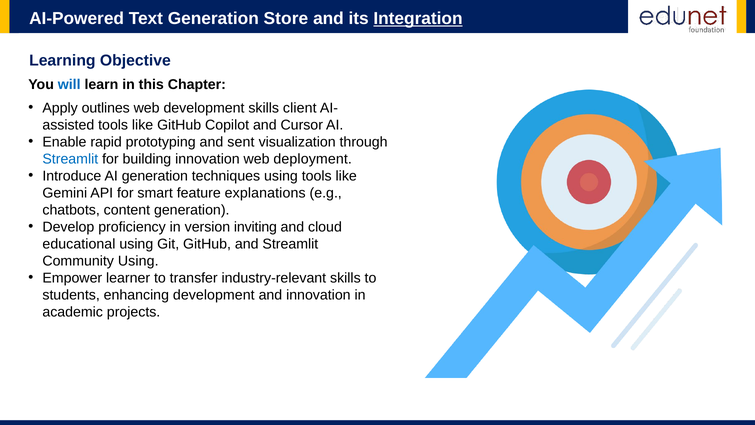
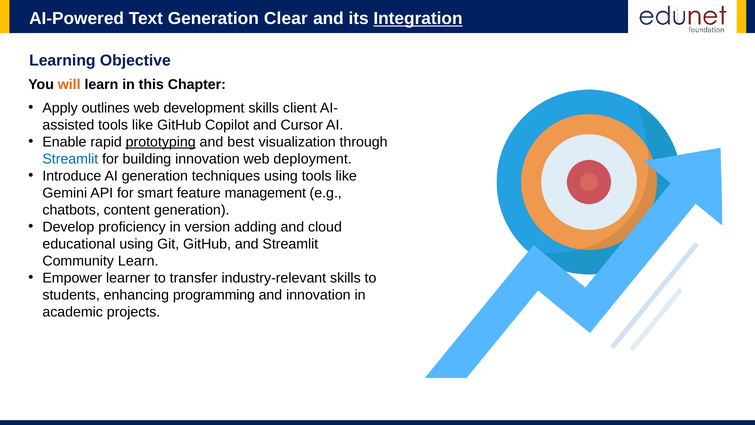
Store: Store -> Clear (286, 18)
will colour: blue -> orange (69, 85)
prototyping underline: none -> present (161, 142)
sent: sent -> best (241, 142)
explanations: explanations -> management (265, 193)
inviting: inviting -> adding (255, 227)
Community Using: Using -> Learn (138, 261)
enhancing development: development -> programming (214, 295)
